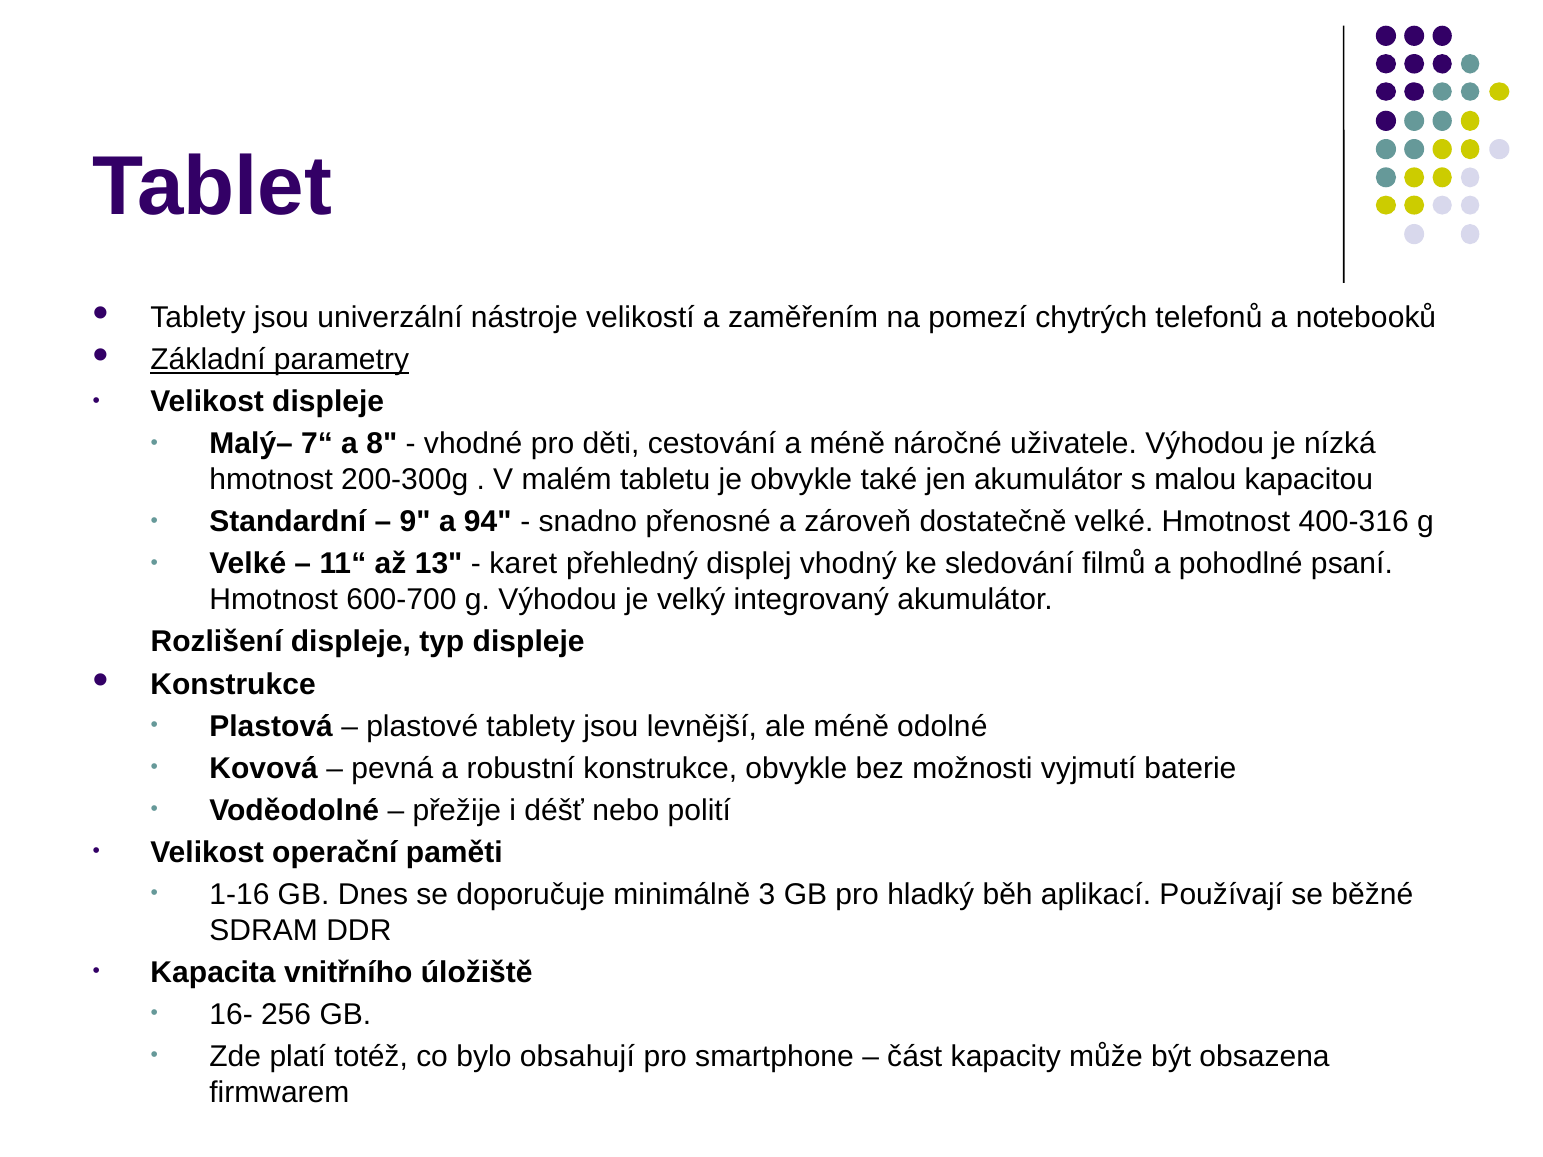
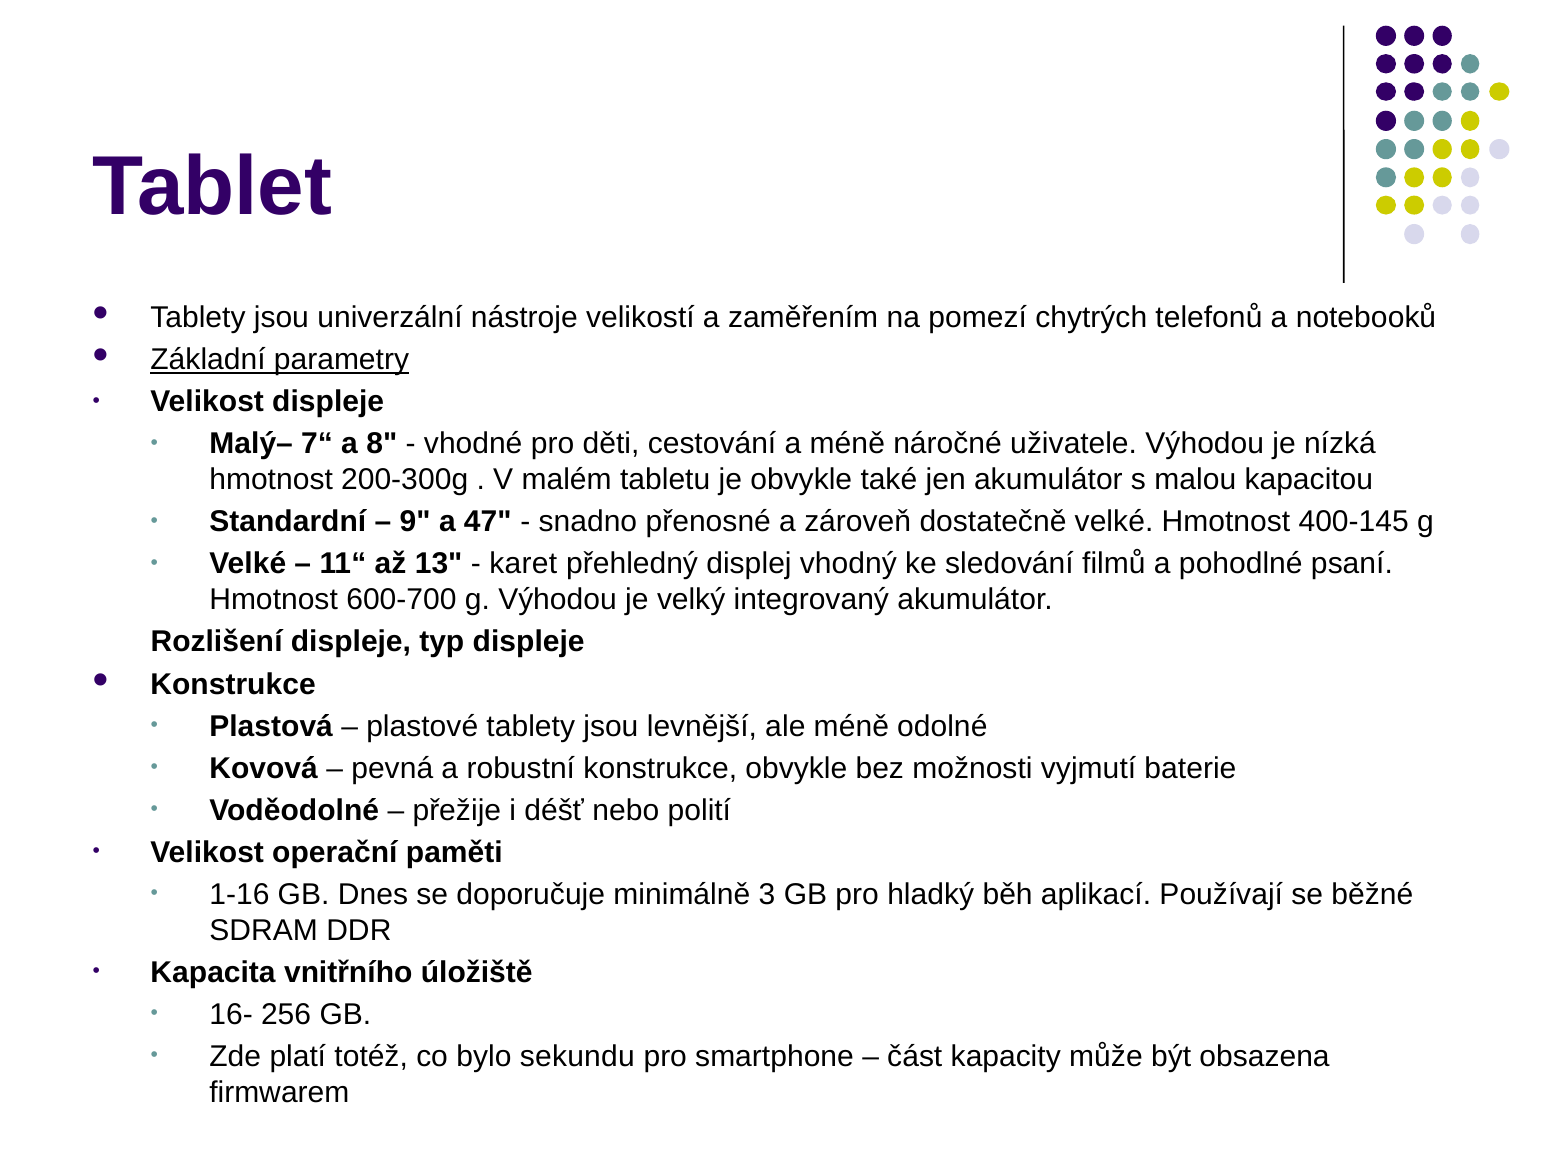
94: 94 -> 47 (488, 522)
400-316: 400-316 -> 400-145 (1354, 522)
obsahují: obsahují -> sekundu (577, 1057)
